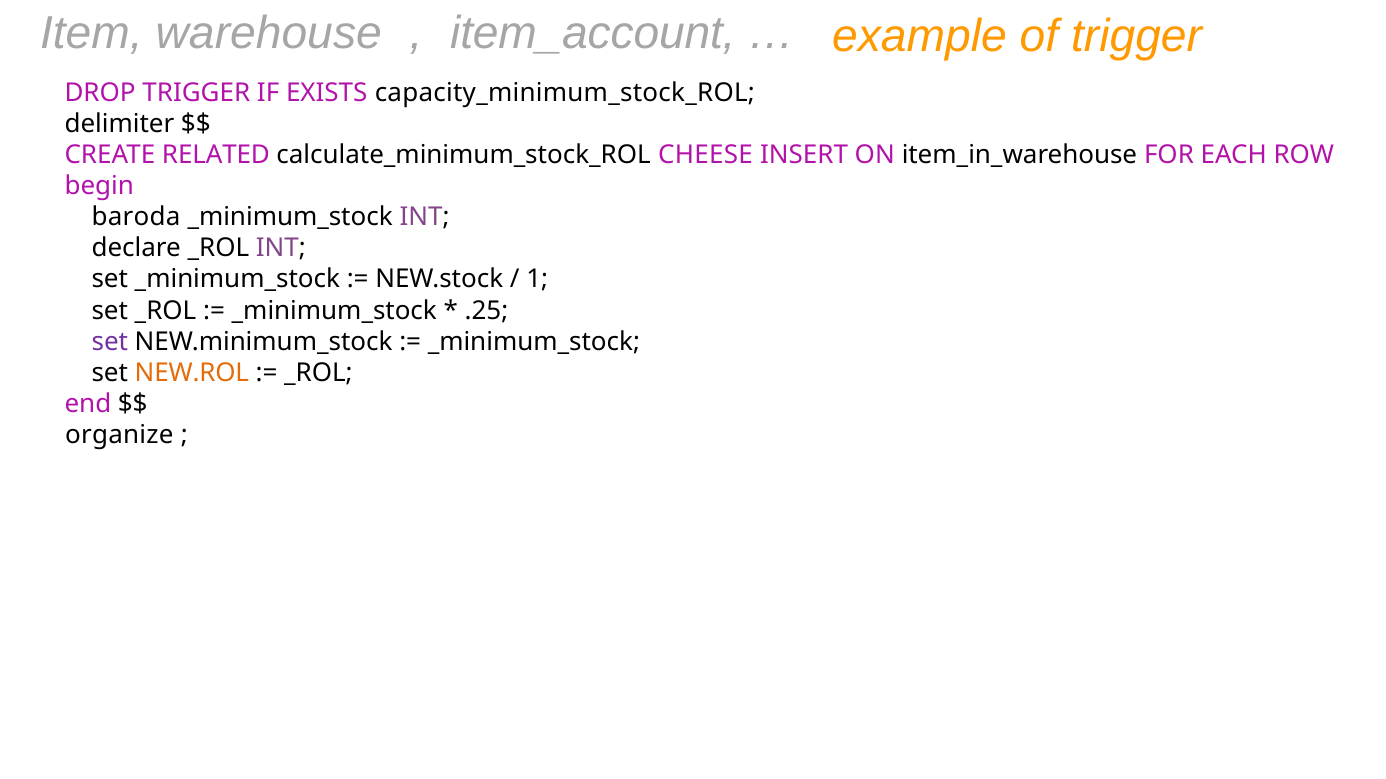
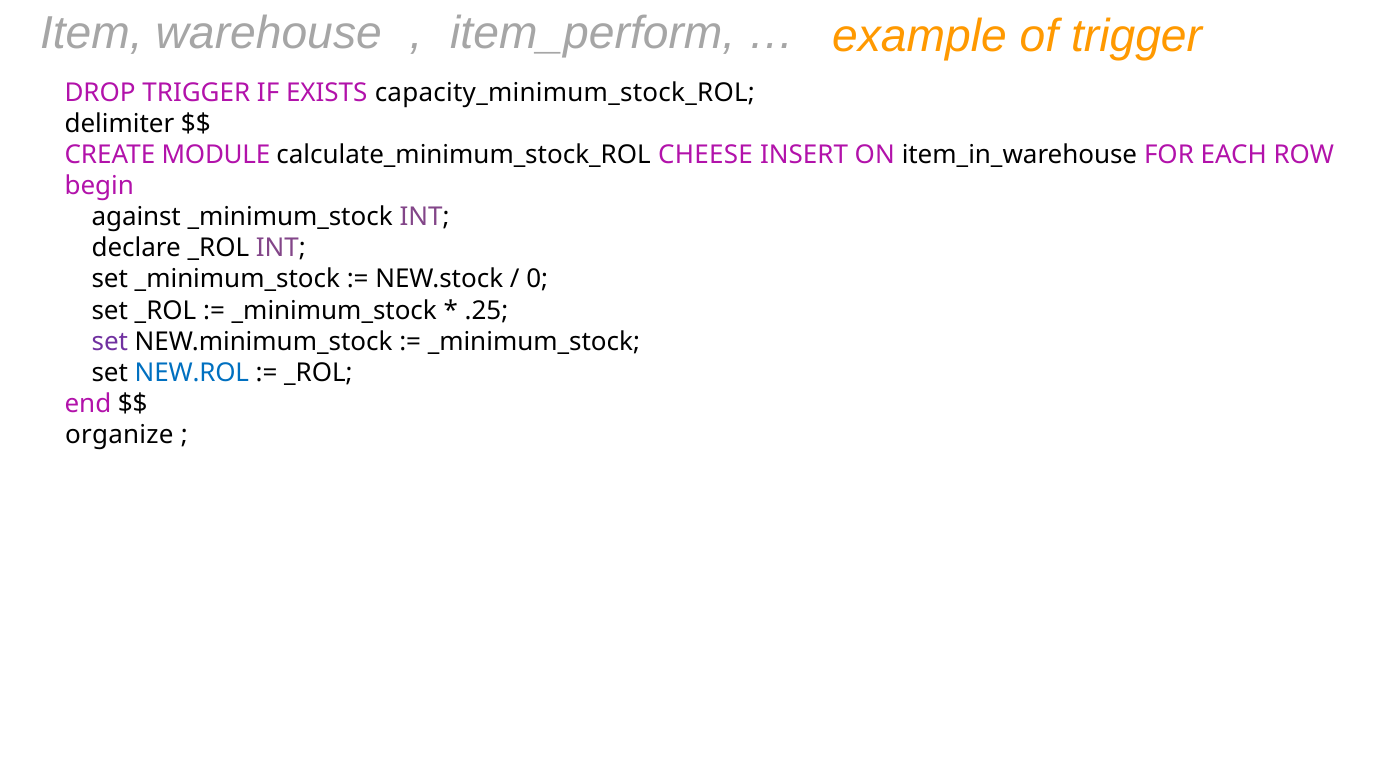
item_account: item_account -> item_perform (593, 33)
RELATED: RELATED -> MODULE (216, 155)
baroda: baroda -> against (136, 217)
1: 1 -> 0 (537, 280)
NEW.ROL colour: orange -> blue (192, 373)
